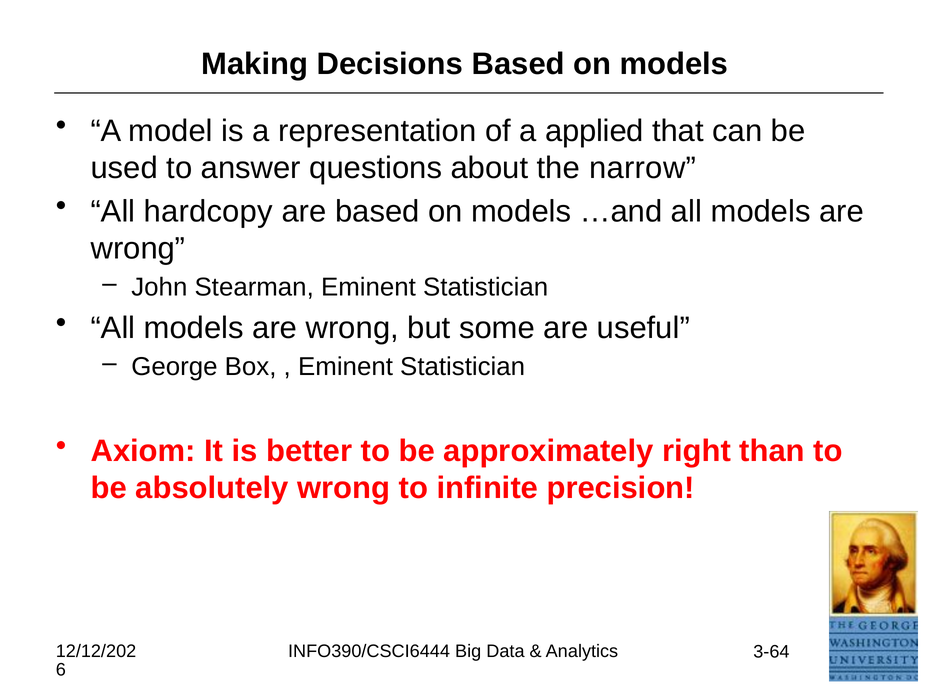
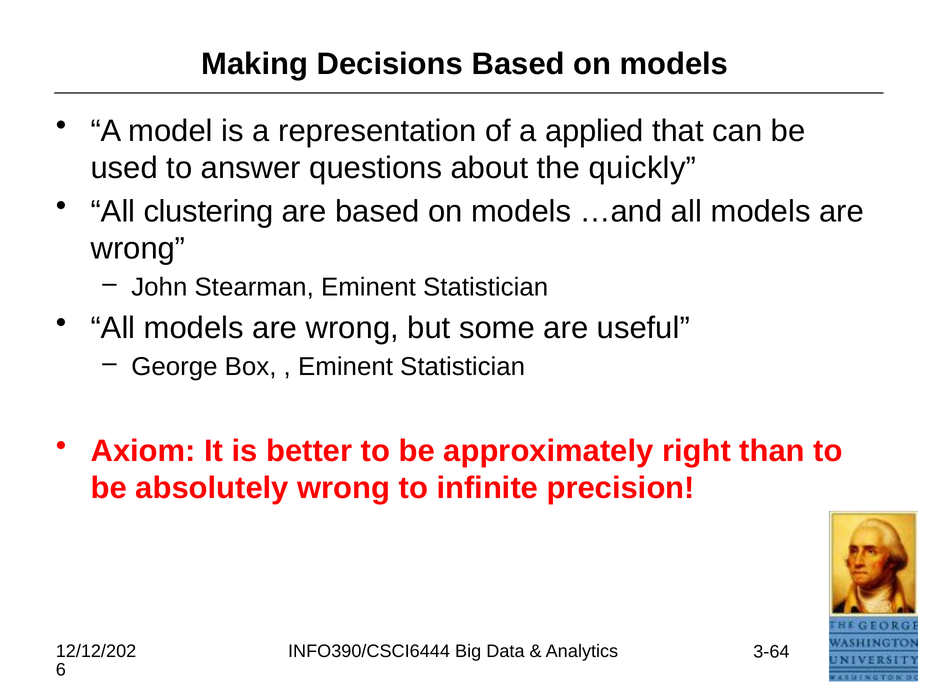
narrow: narrow -> quickly (643, 168)
hardcopy: hardcopy -> clustering (209, 211)
